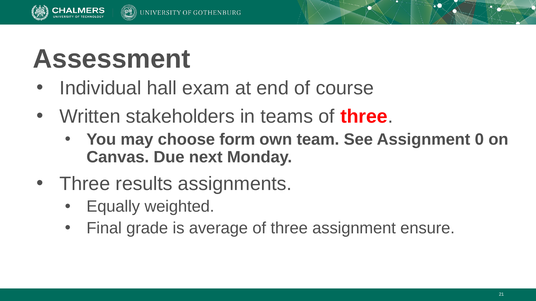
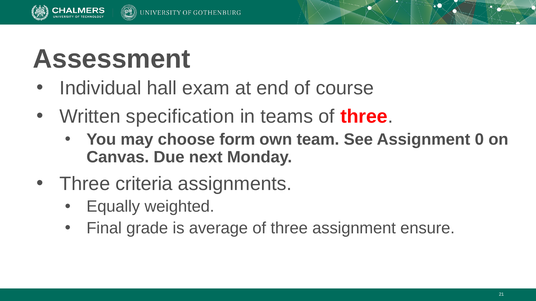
stakeholders: stakeholders -> specification (180, 117)
results: results -> criteria (144, 184)
